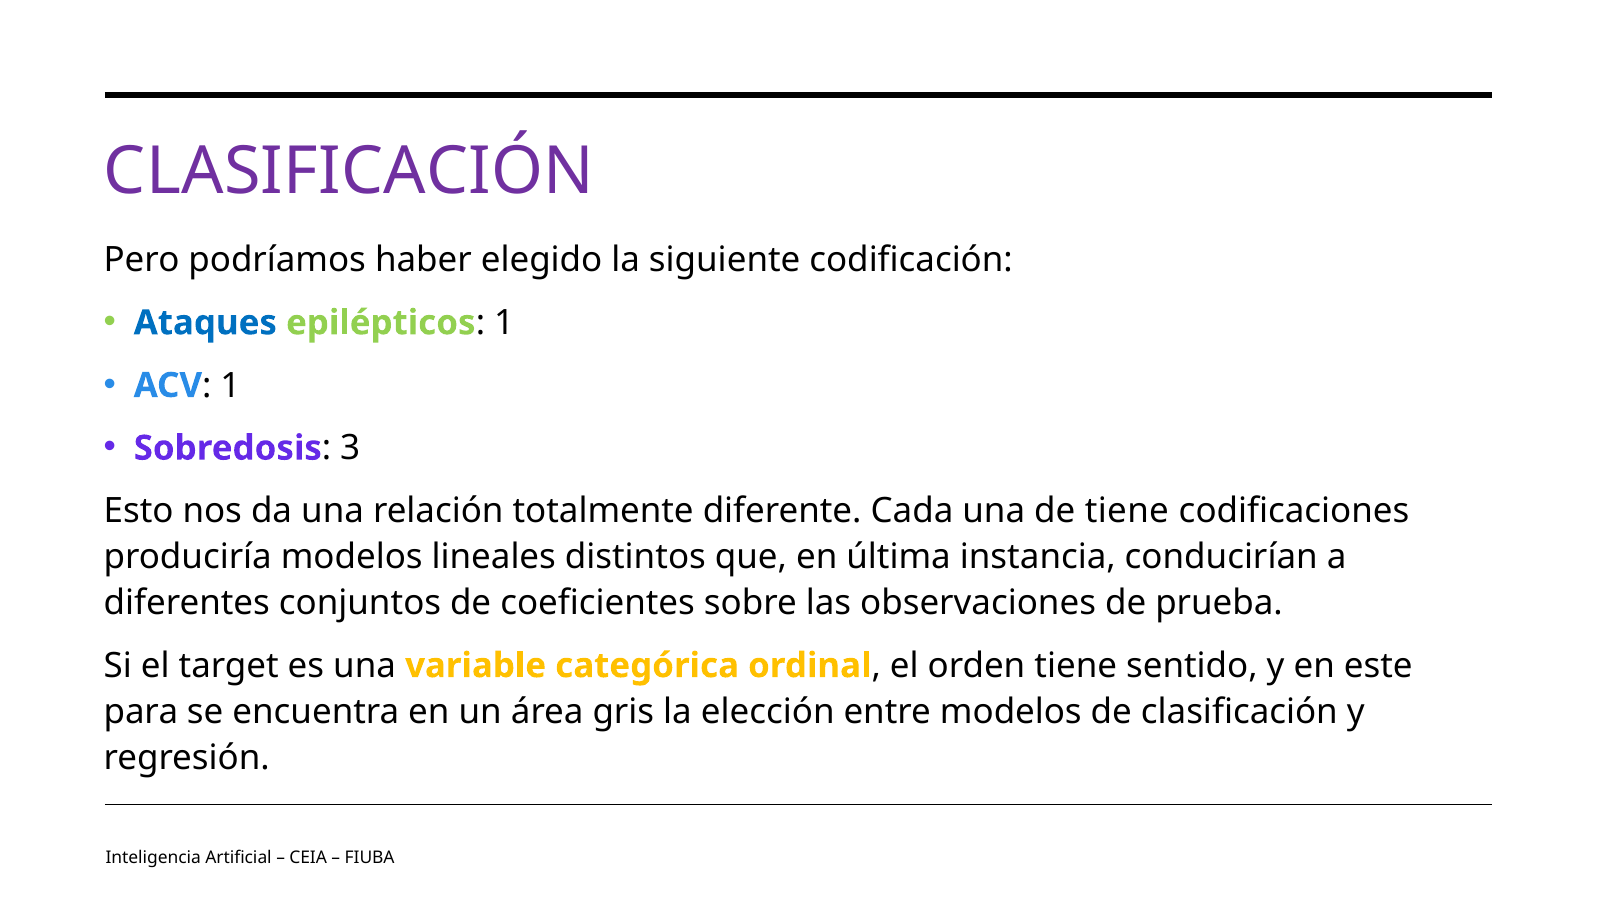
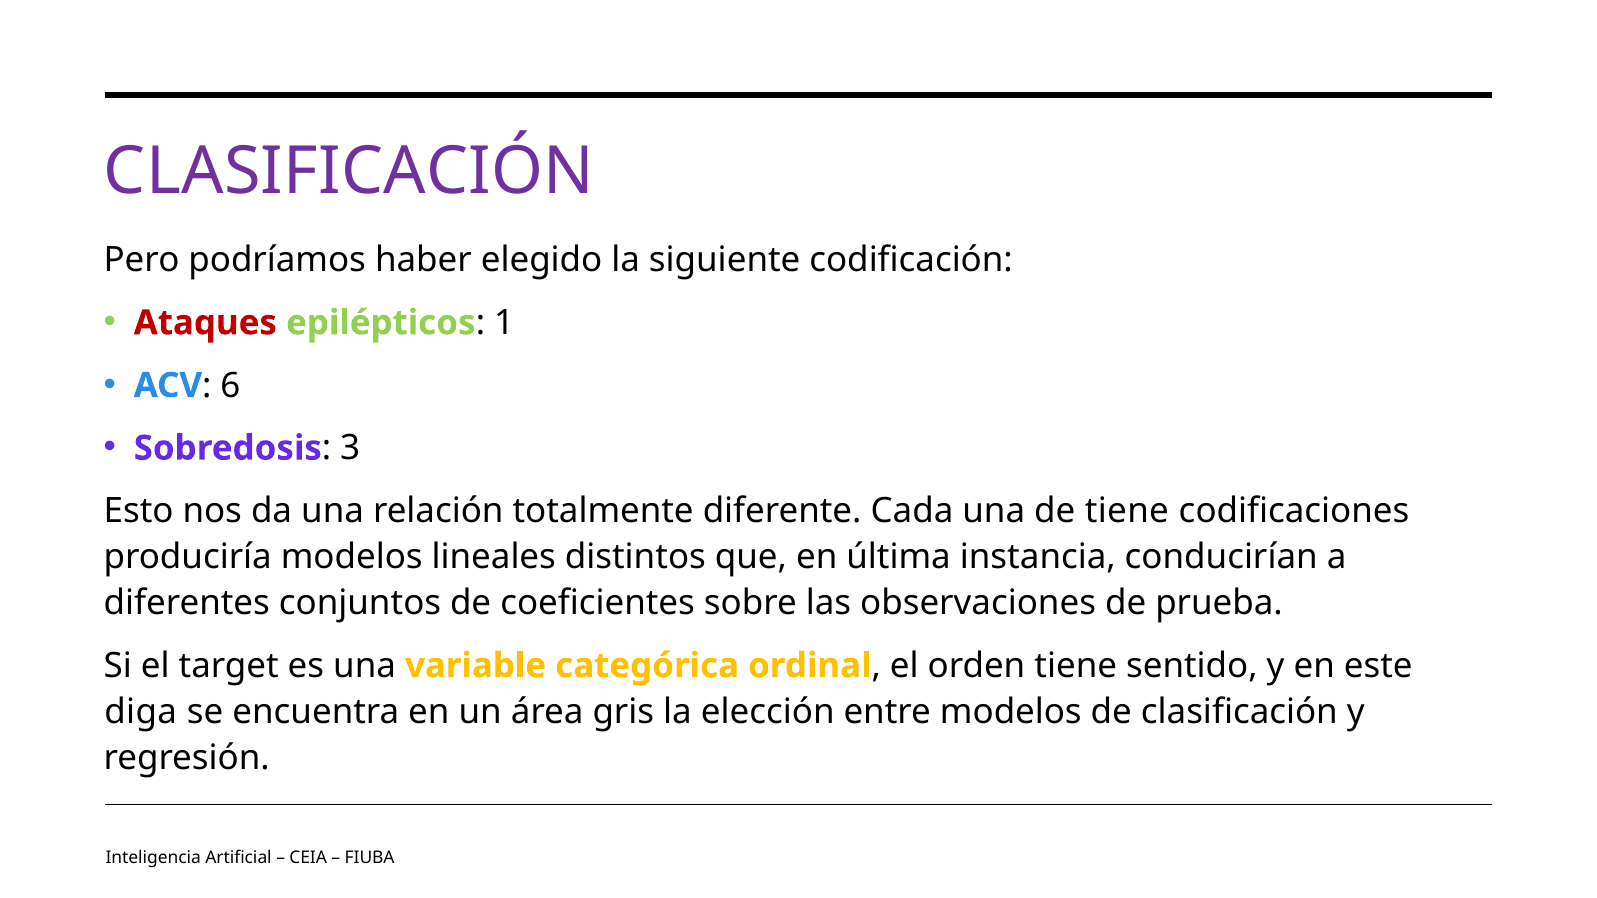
Ataques colour: blue -> red (205, 323)
1: 1 -> 6 (230, 386)
para: para -> diga (141, 712)
